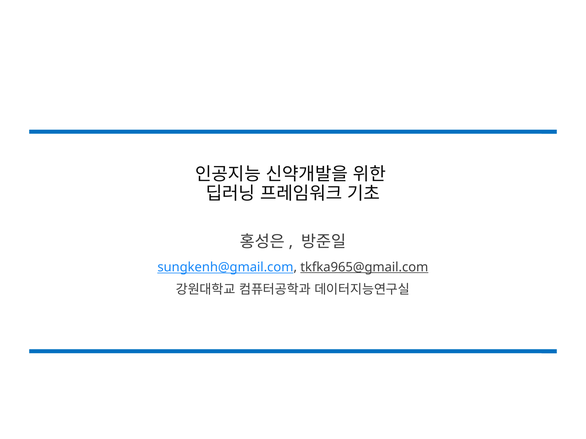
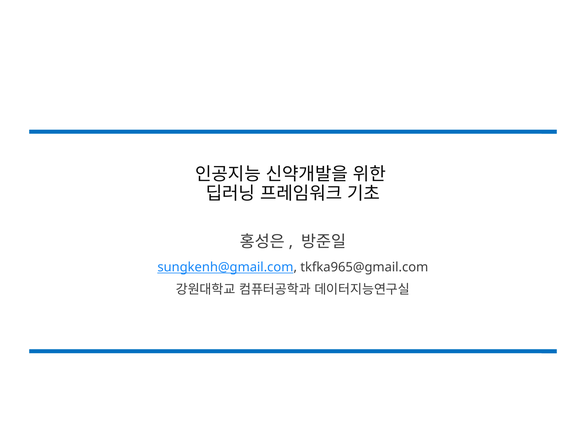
tkfka965@gmail.com underline: present -> none (364, 267)
